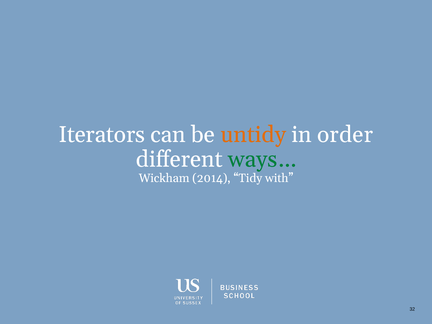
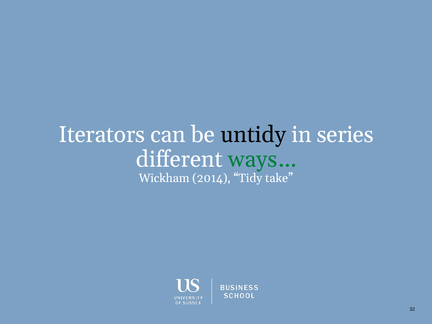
untidy colour: orange -> black (253, 135)
order: order -> series (345, 135)
with: with -> take (279, 178)
